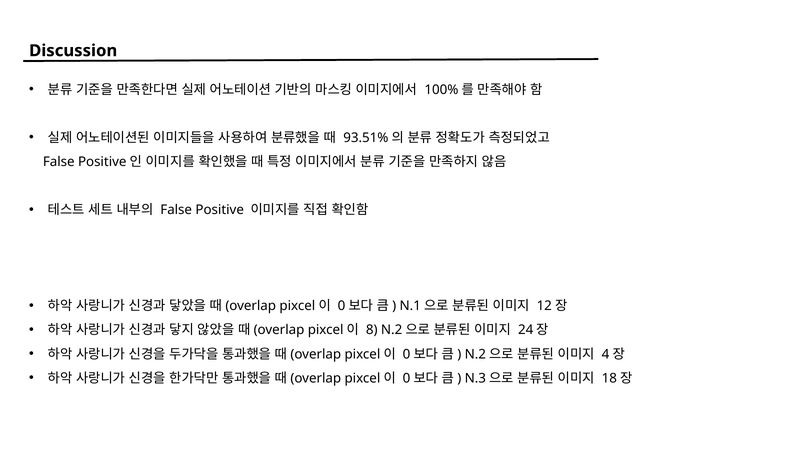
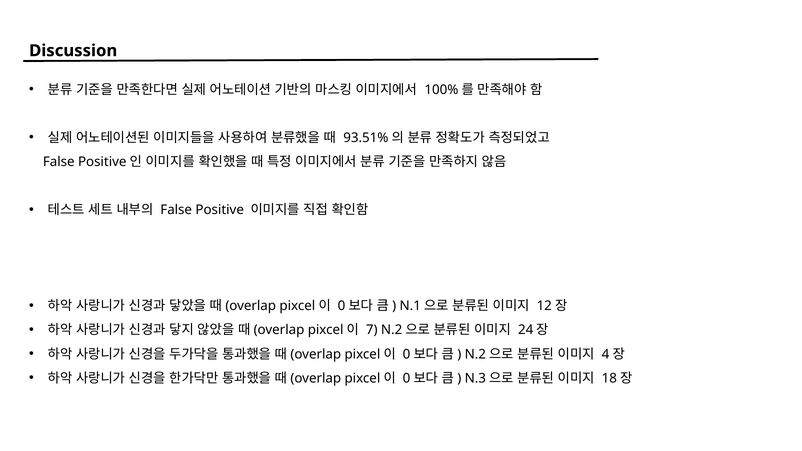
8: 8 -> 7 (372, 330)
